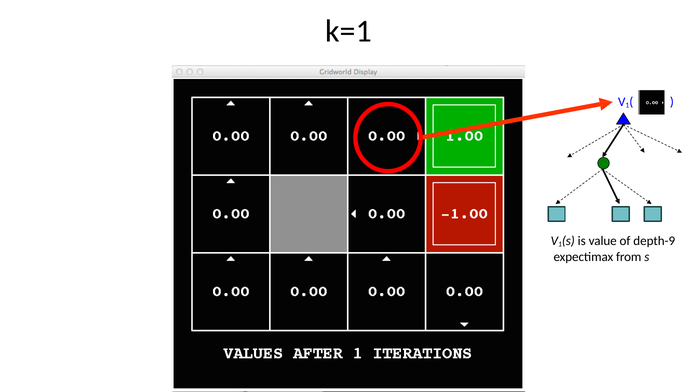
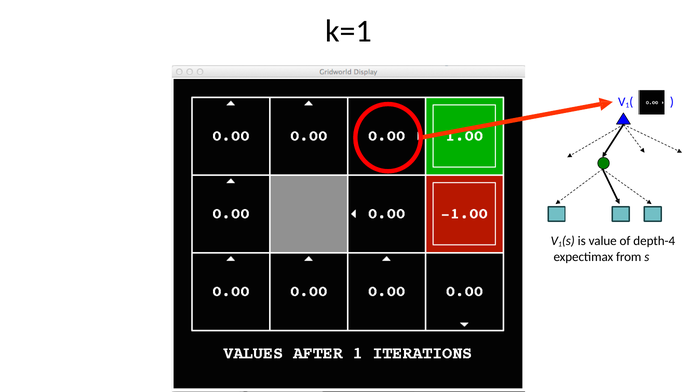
depth-9: depth-9 -> depth-4 (654, 241)
